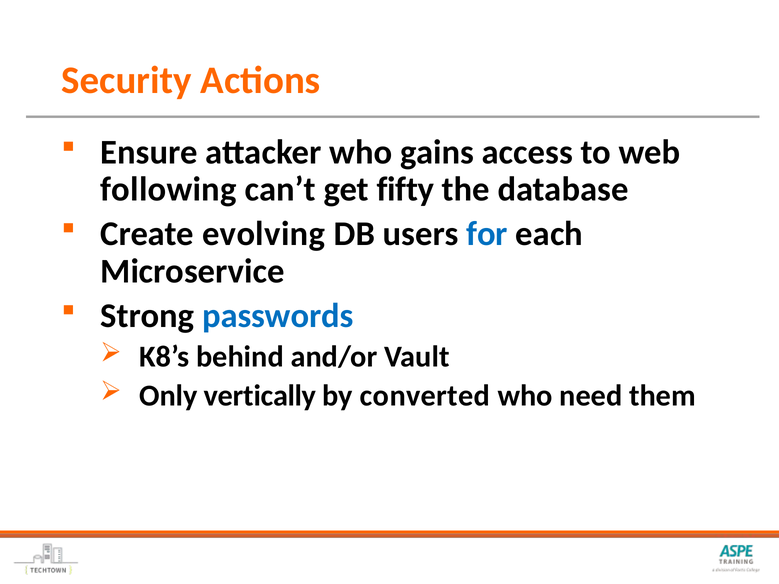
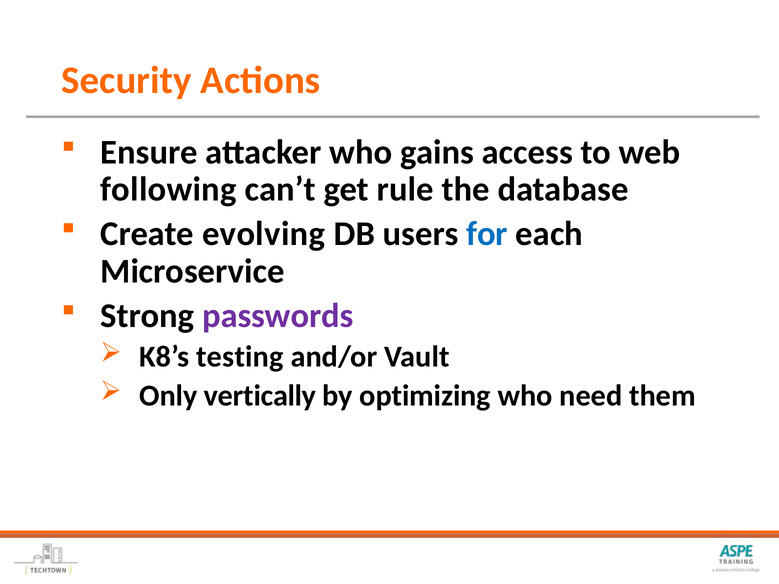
fifty: fifty -> rule (405, 190)
passwords colour: blue -> purple (278, 316)
behind: behind -> testing (240, 357)
converted: converted -> optimizing (425, 396)
